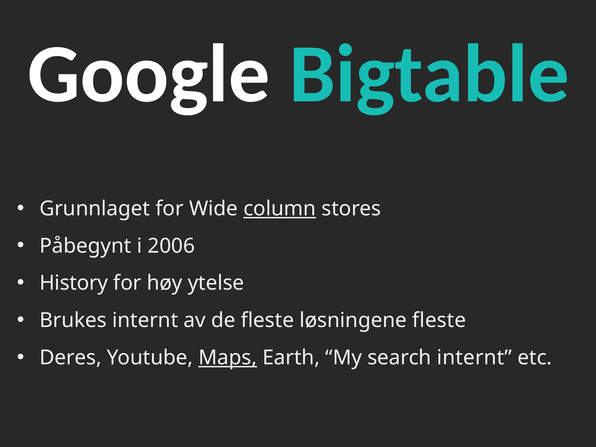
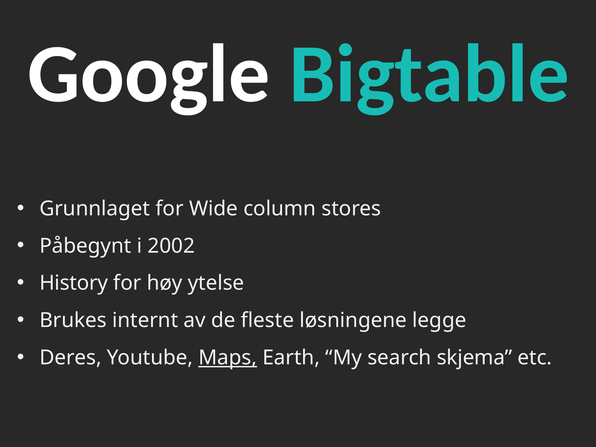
column underline: present -> none (280, 209)
2006: 2006 -> 2002 (171, 246)
løsningene fleste: fleste -> legge (439, 320)
search internt: internt -> skjema (475, 358)
